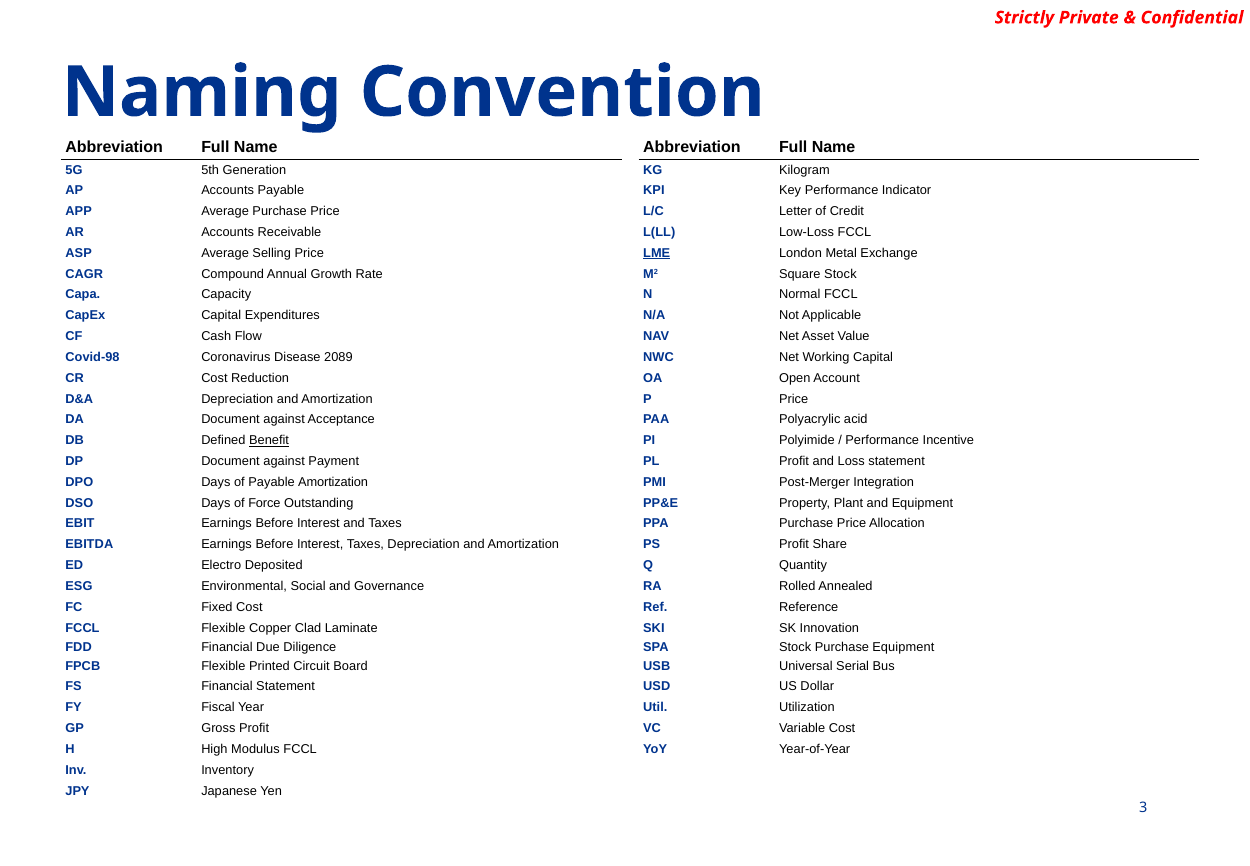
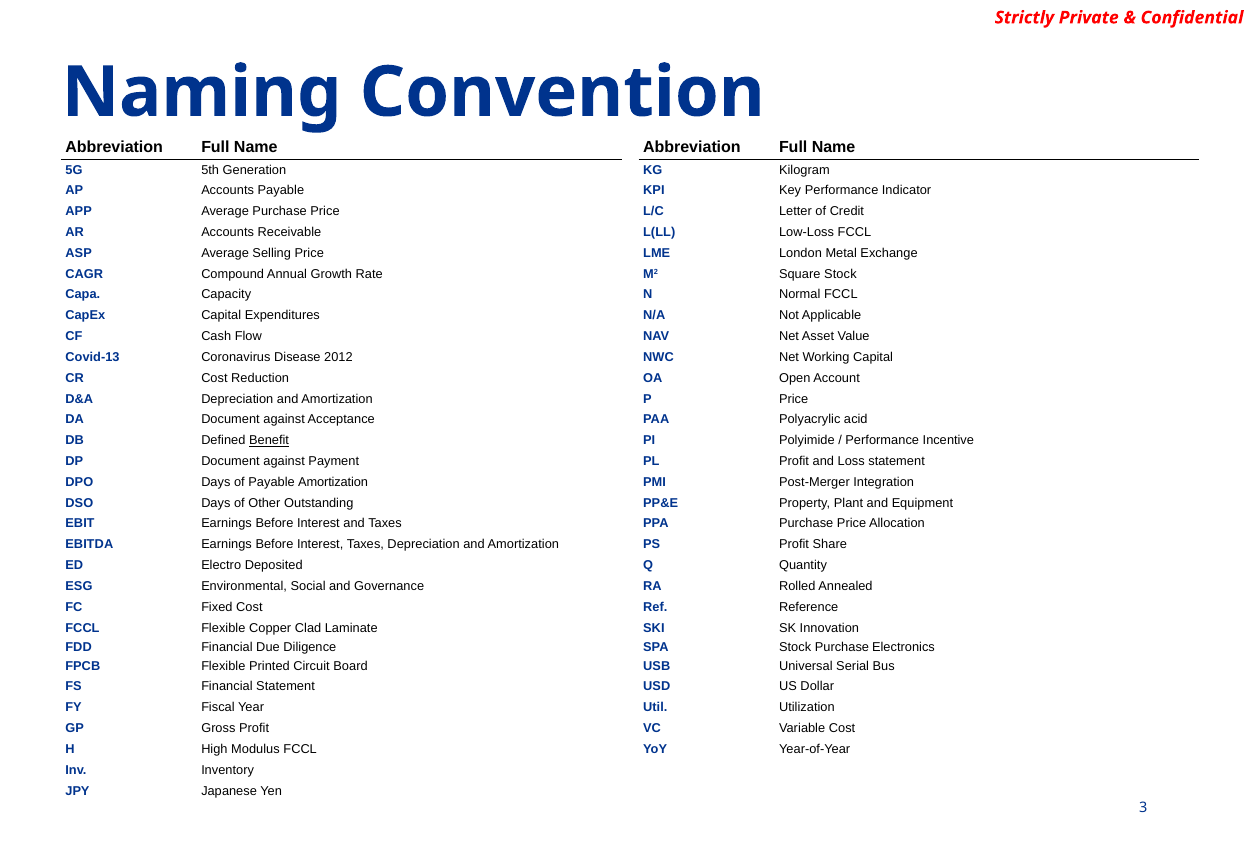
LME underline: present -> none (657, 253)
Covid-98: Covid-98 -> Covid-13 (92, 357)
2089: 2089 -> 2012 (338, 357)
Force: Force -> Other (264, 503)
Purchase Equipment: Equipment -> Electronics (903, 646)
